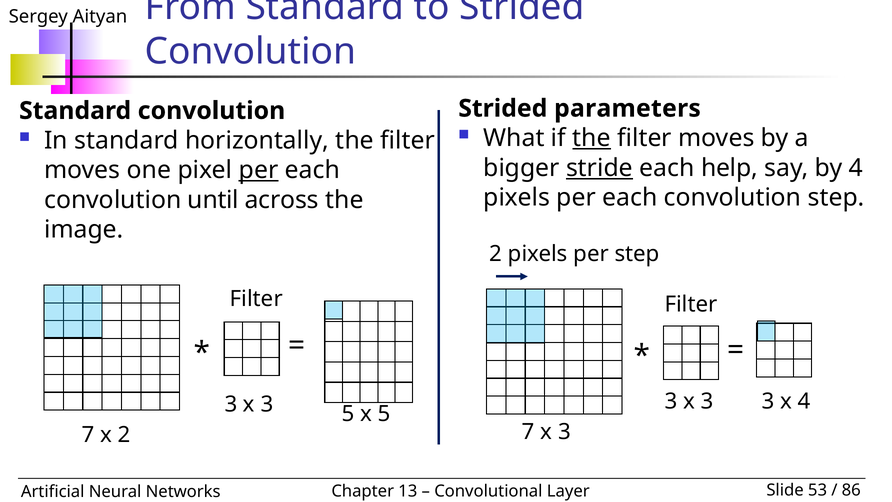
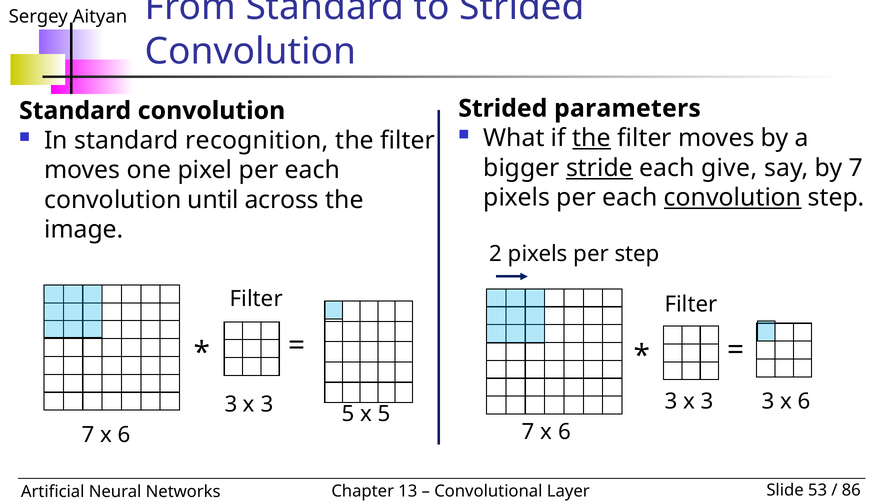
horizontally: horizontally -> recognition (257, 140)
help: help -> give (729, 168)
by 4: 4 -> 7 (856, 168)
per underline: present -> none (259, 170)
convolution underline: none -> present (733, 198)
3 x 4: 4 -> 6 (804, 401)
3: 3 -> 6 (564, 432)
2: 2 -> 6 (124, 435)
